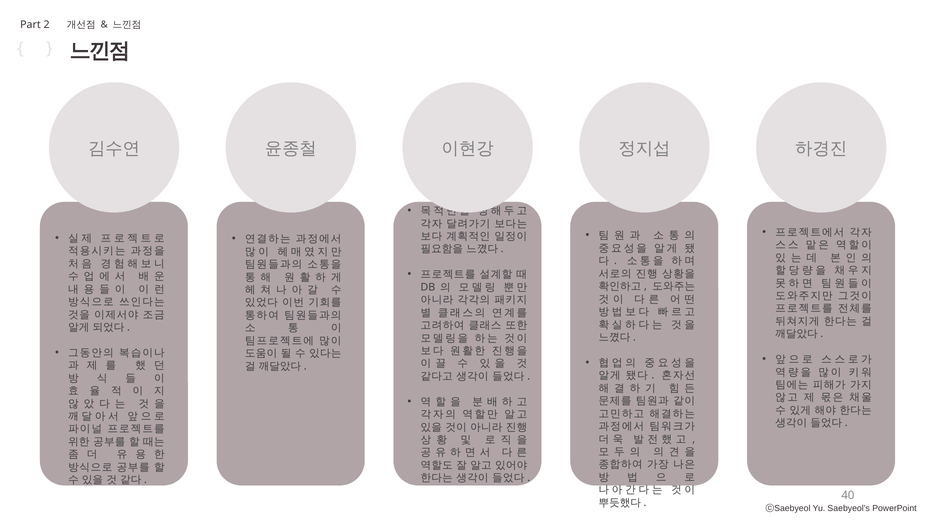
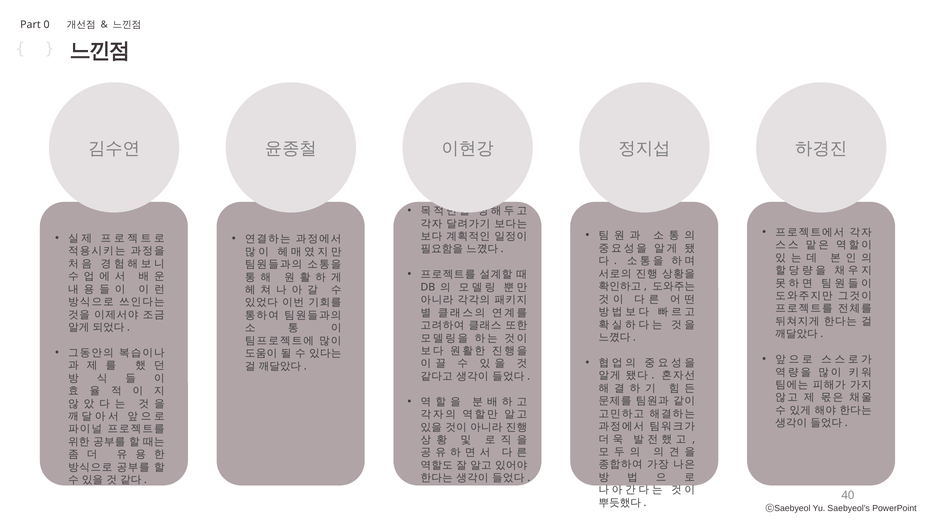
2: 2 -> 0 (47, 25)
